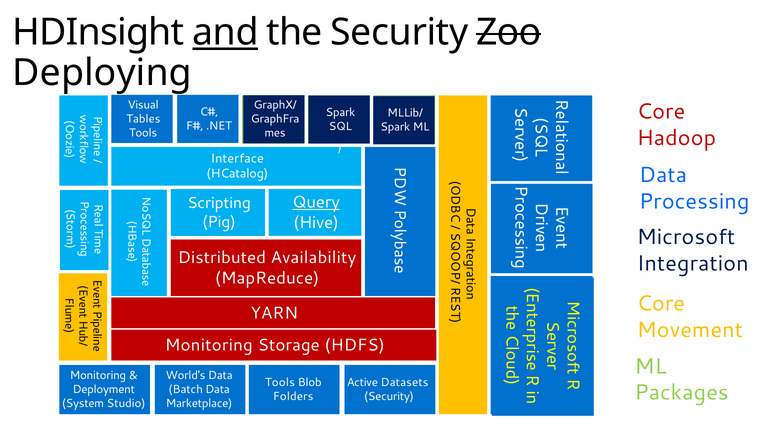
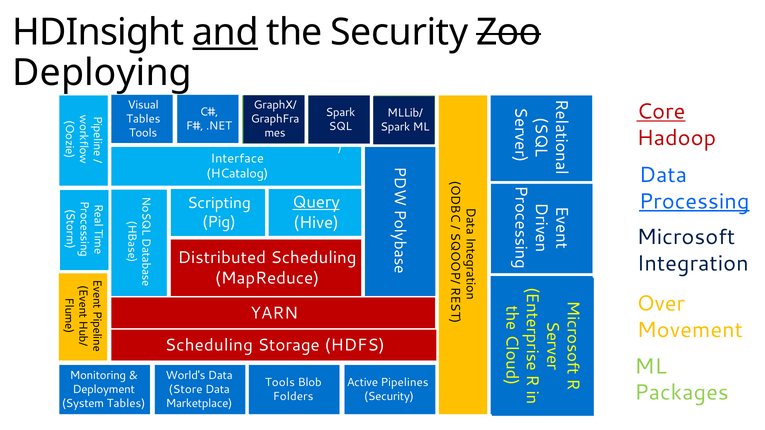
Core underline: none -> present (661, 112)
Processing underline: none -> present (694, 202)
Distributed Availability: Availability -> Scheduling (314, 258)
Core: Core -> Over (661, 304)
Monitoring: Monitoring -> Scheduling (209, 345)
Datasets: Datasets -> Pipelines (405, 383)
Batch: Batch -> Store (186, 390)
System Studio: Studio -> Tables (126, 404)
